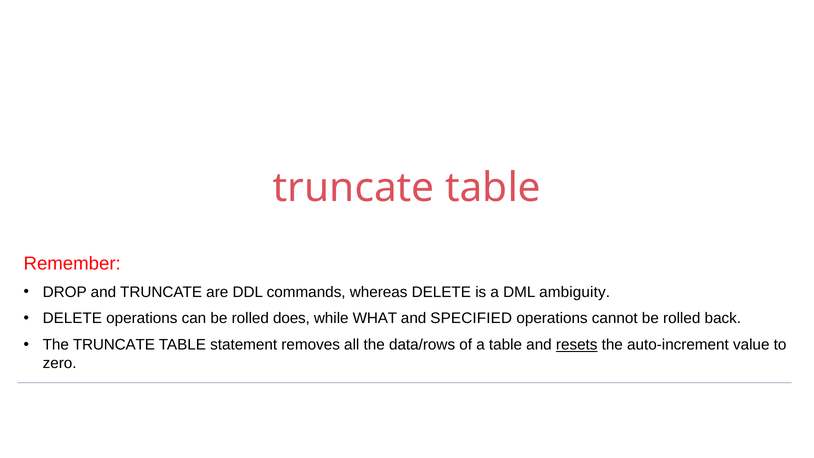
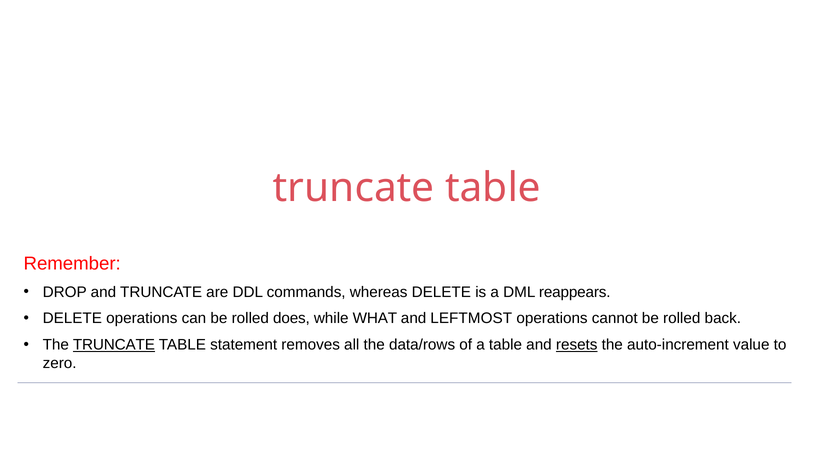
ambiguity: ambiguity -> reappears (575, 292)
SPECIFIED: SPECIFIED -> LEFTMOST (471, 318)
TRUNCATE underline: none -> present (114, 345)
